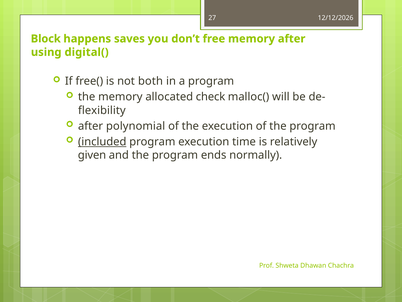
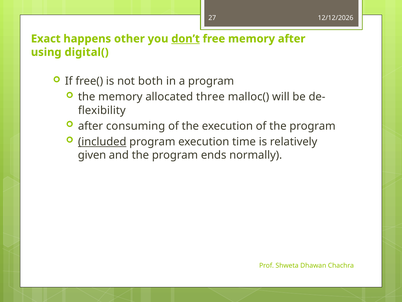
Block: Block -> Exact (46, 39)
saves: saves -> other (129, 39)
don’t underline: none -> present (186, 39)
check: check -> three (210, 97)
polynomial: polynomial -> consuming (136, 126)
